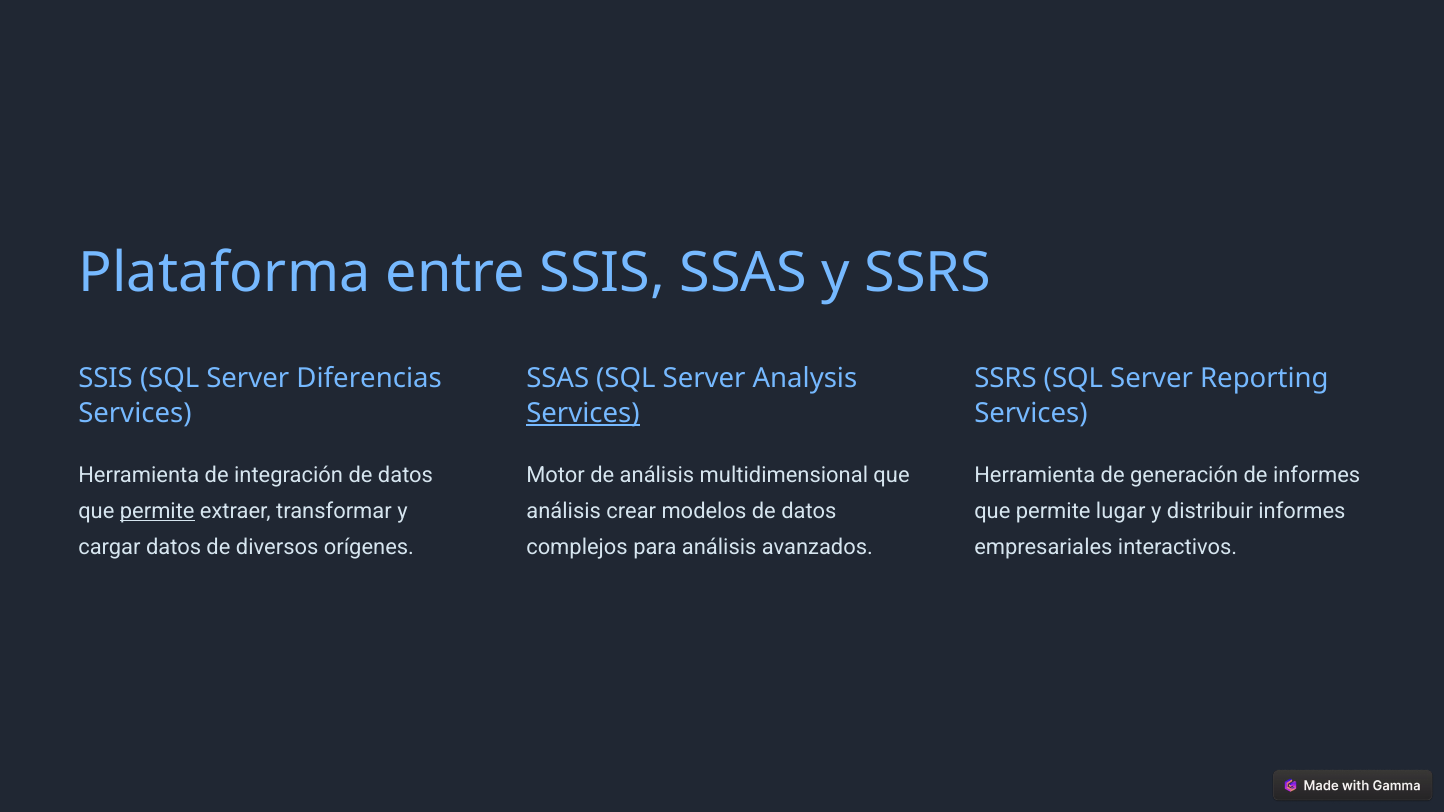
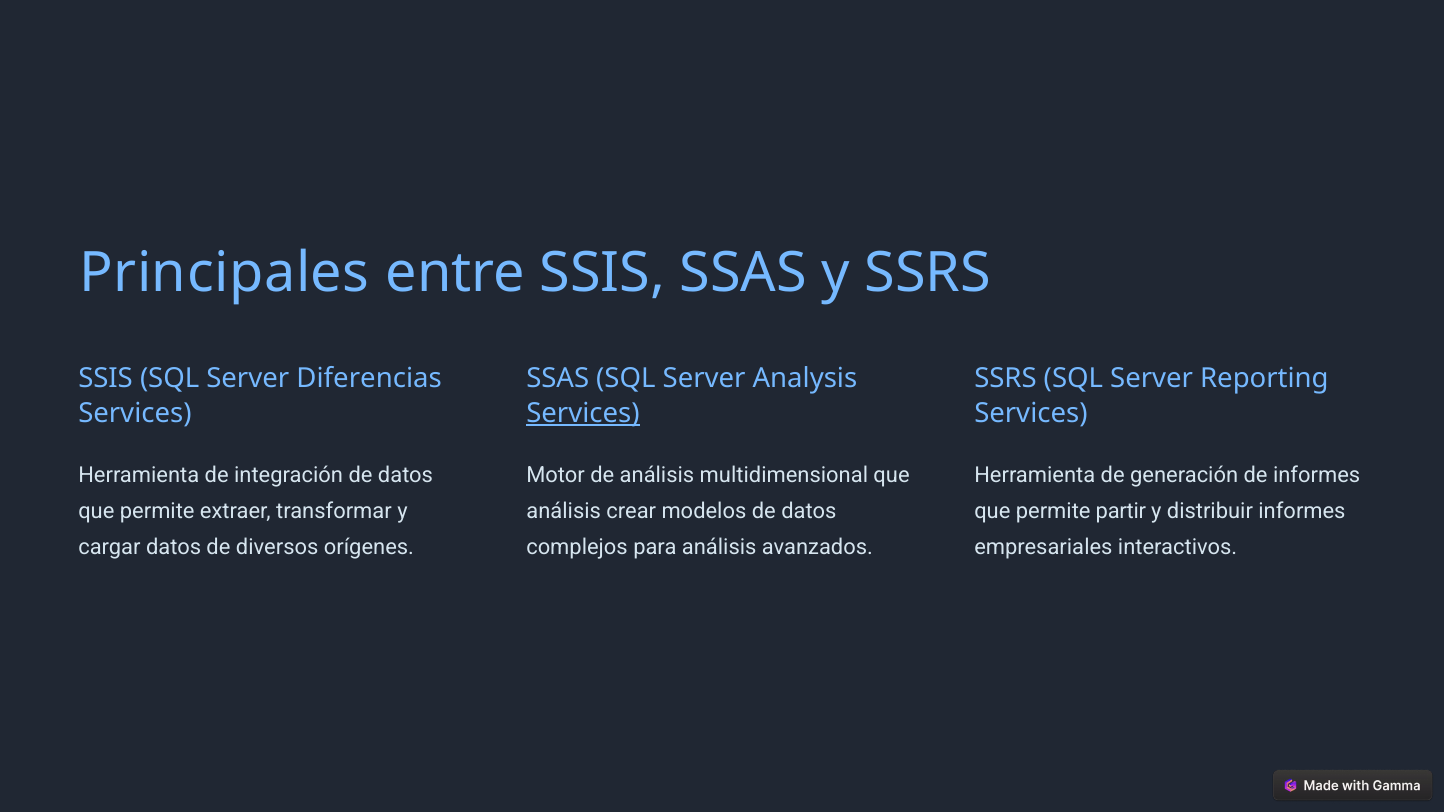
Plataforma: Plataforma -> Principales (224, 273)
permite underline: present -> none (157, 511)
lugar: lugar -> partir (1121, 511)
